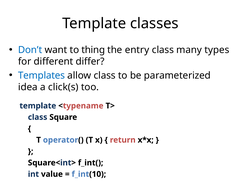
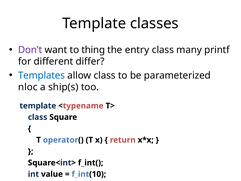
Don’t colour: blue -> purple (30, 50)
types: types -> printf (217, 50)
idea: idea -> nloc (28, 87)
click(s: click(s -> ship(s (63, 87)
